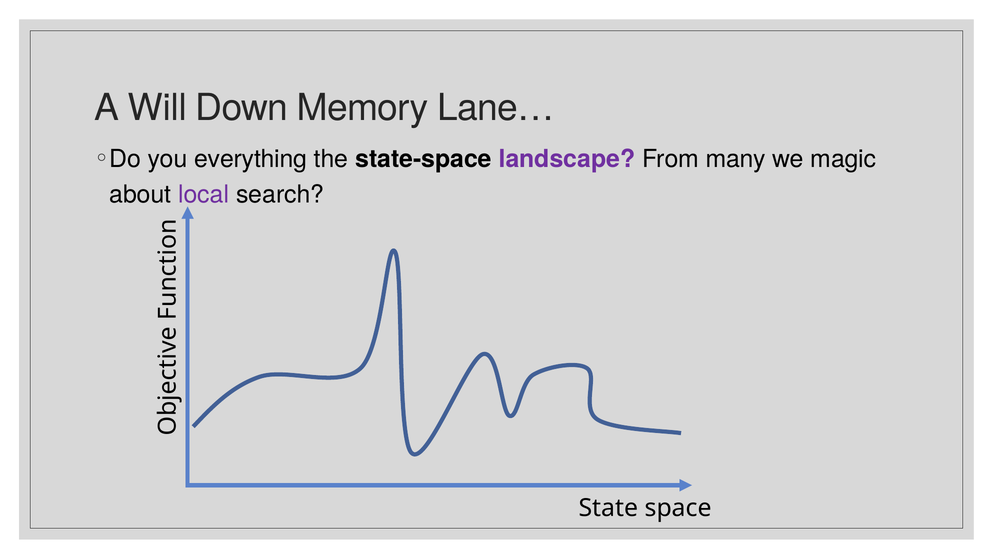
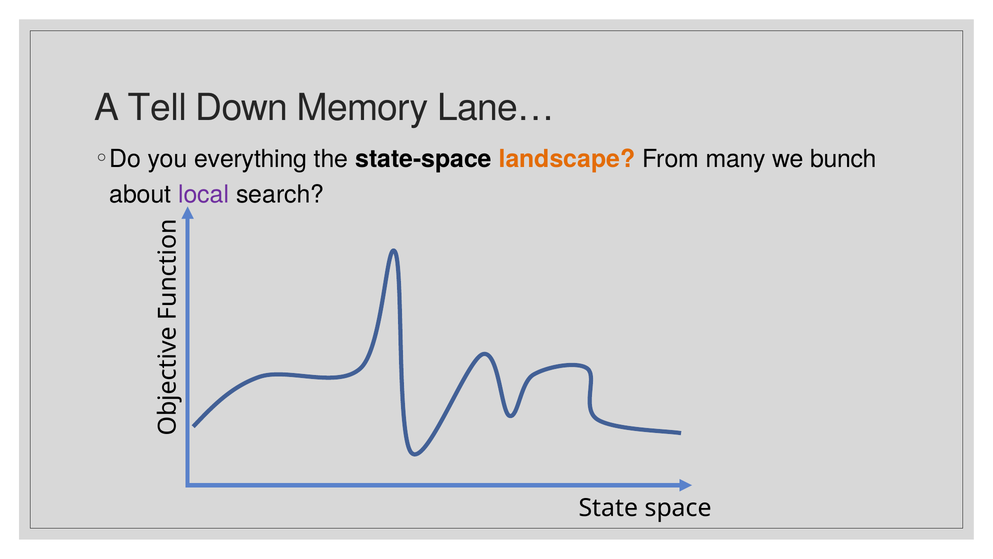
Will: Will -> Tell (157, 108)
landscape colour: purple -> orange (567, 159)
magic: magic -> bunch (843, 159)
